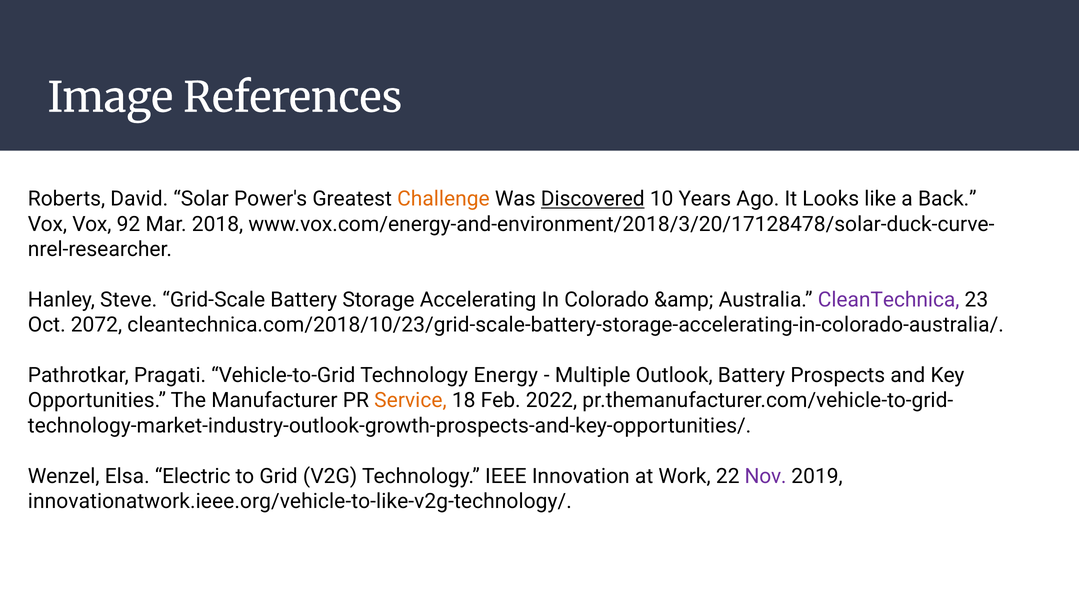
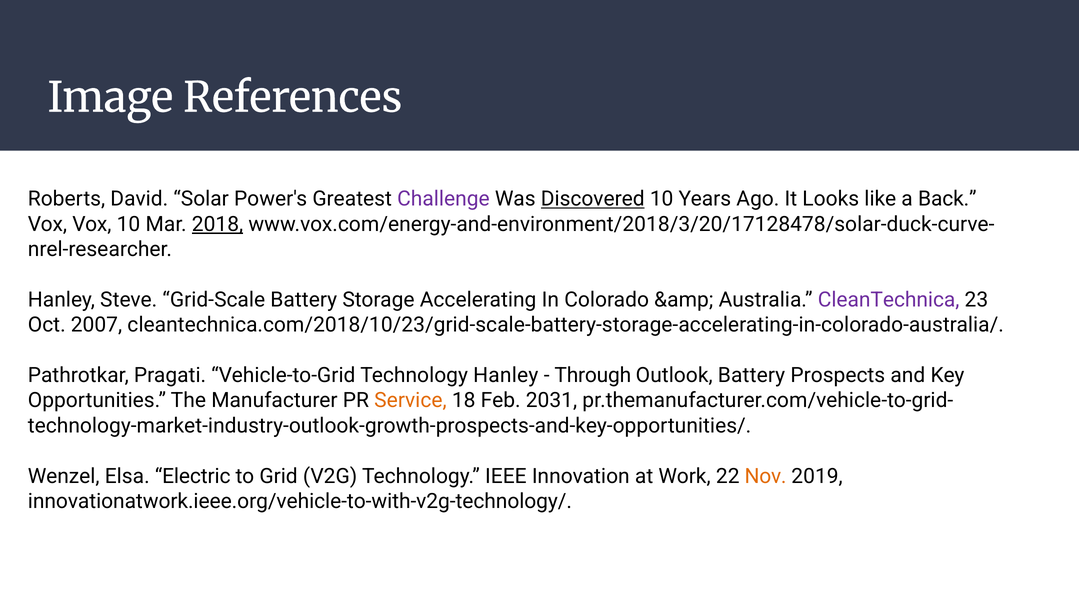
Challenge colour: orange -> purple (443, 199)
Vox 92: 92 -> 10 (128, 224)
2018 underline: none -> present (218, 224)
2072: 2072 -> 2007 (96, 325)
Technology Energy: Energy -> Hanley (506, 375)
Multiple: Multiple -> Through (593, 375)
2022: 2022 -> 2031 (551, 401)
Nov colour: purple -> orange (766, 476)
innovationatwork.ieee.org/vehicle-to-like-v2g-technology/: innovationatwork.ieee.org/vehicle-to-like-v2g-technology/ -> innovationatwork.ieee.org/vehicle-to-with-v2g-technology/ (300, 501)
